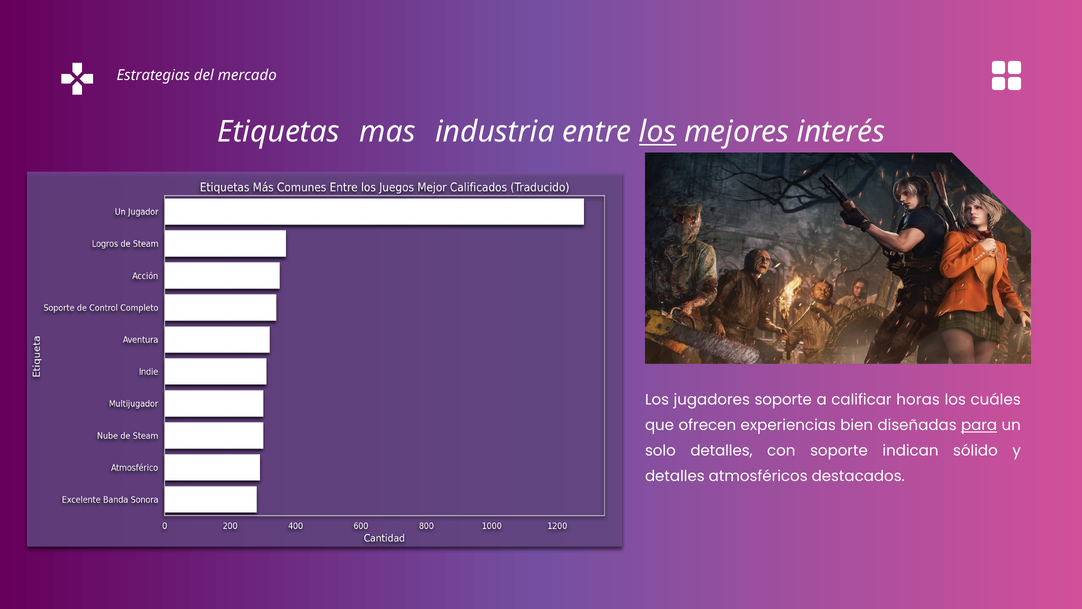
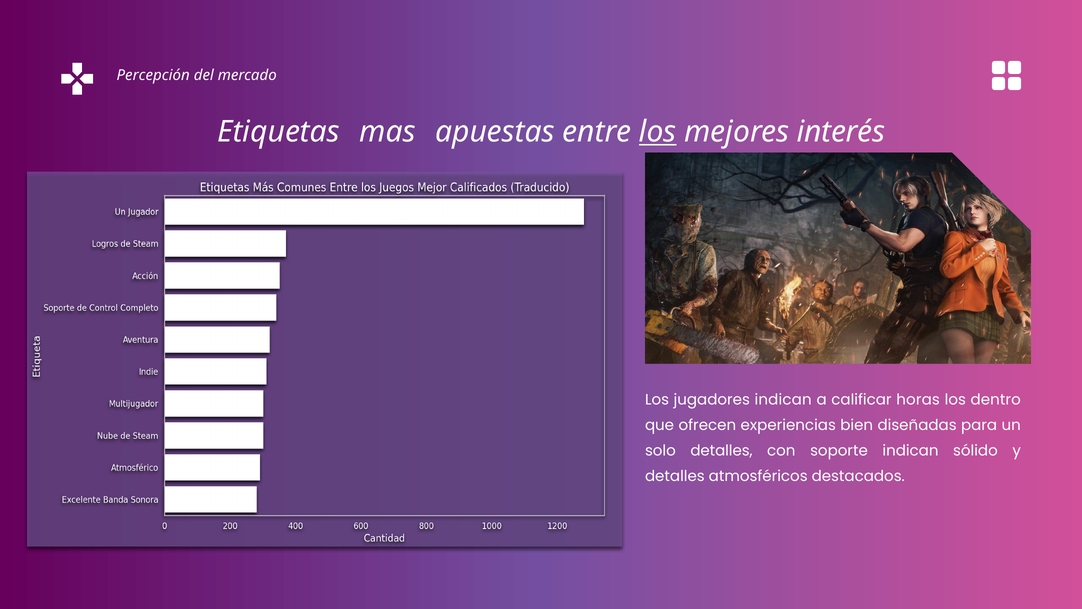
Estrategias: Estrategias -> Percepción (153, 75)
industria: industria -> apuestas (495, 132)
jugadores soporte: soporte -> indican (783, 400)
cuáles: cuáles -> dentro (996, 400)
para underline: present -> none (979, 425)
